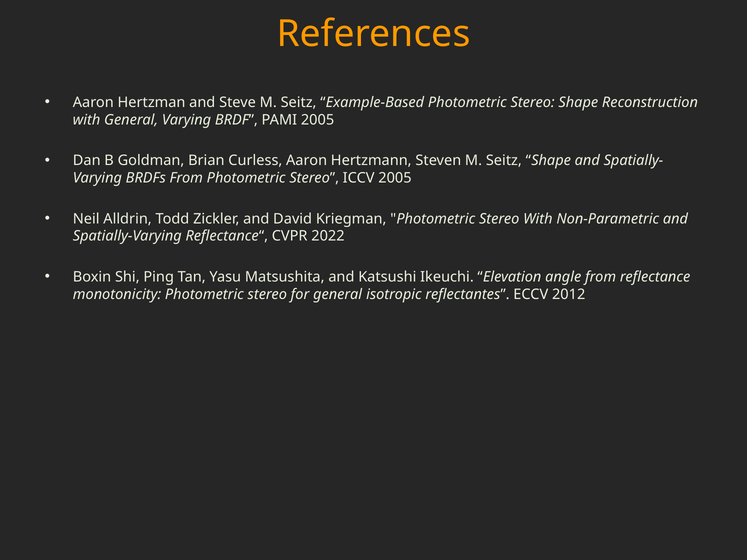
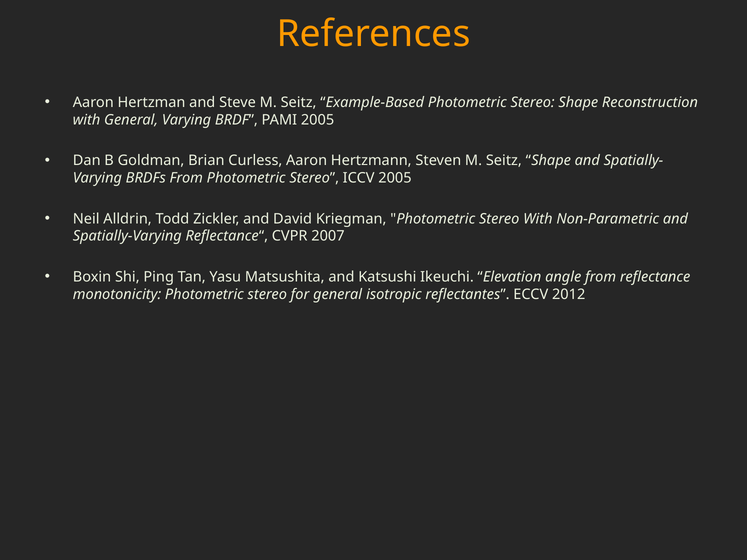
2022: 2022 -> 2007 (328, 236)
